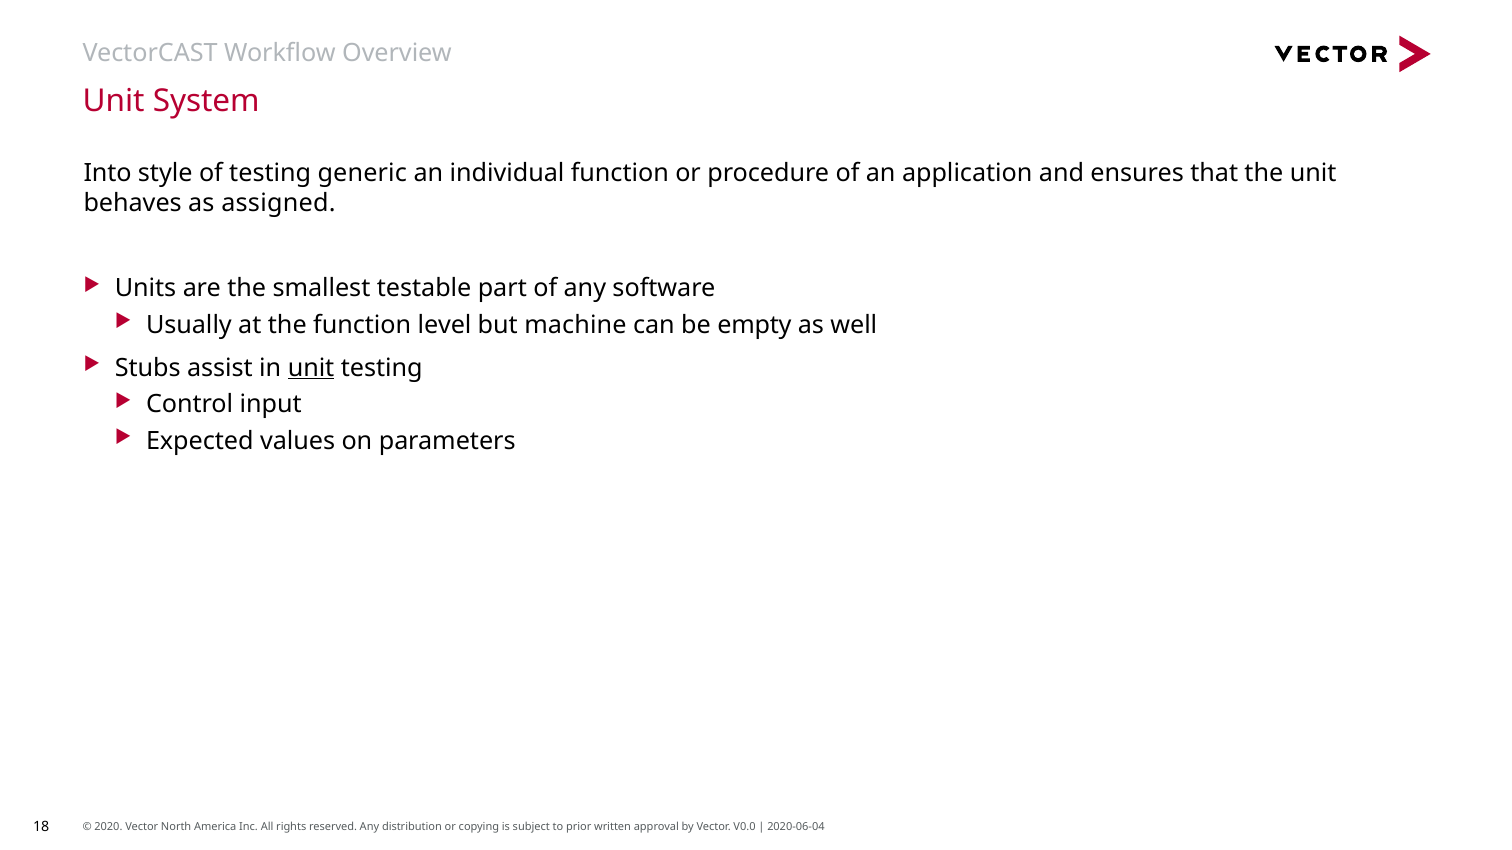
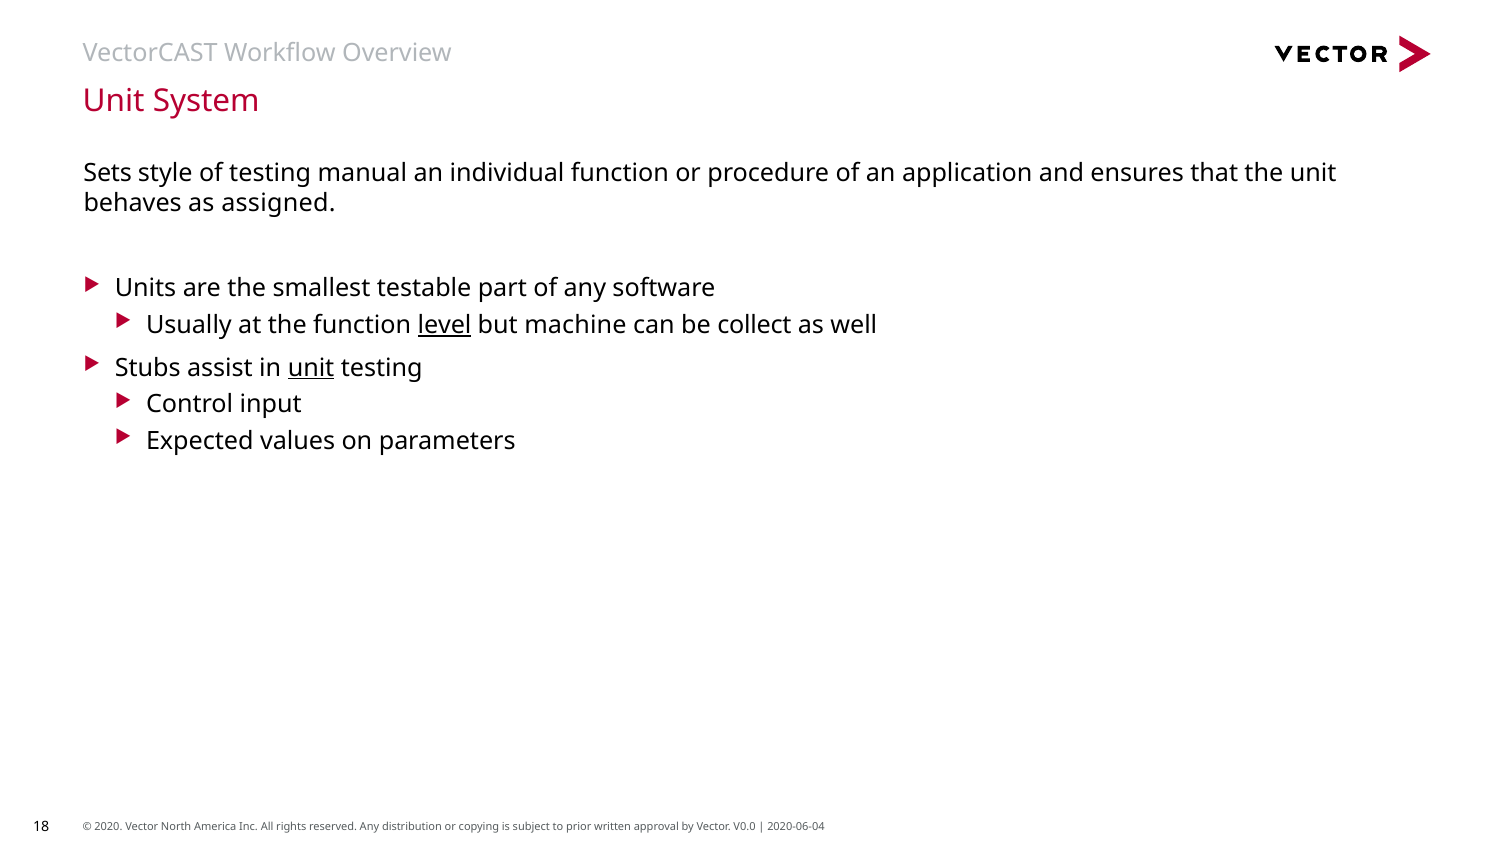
Into: Into -> Sets (108, 173)
generic: generic -> manual (362, 173)
level underline: none -> present (444, 325)
empty: empty -> collect (754, 325)
